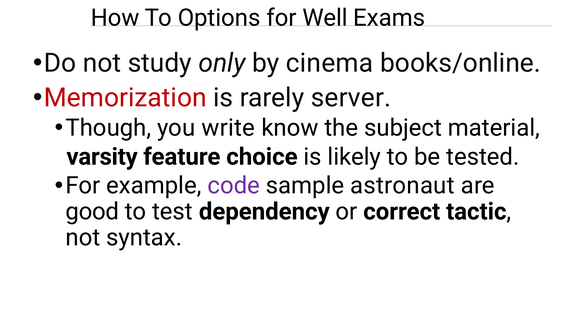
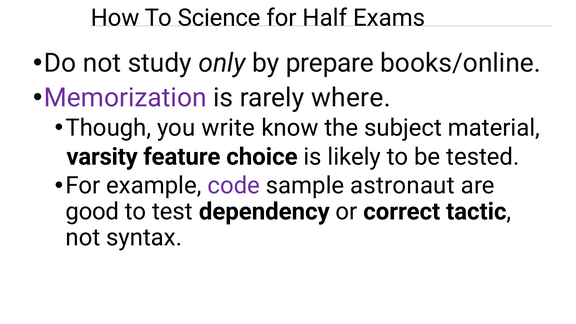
Options: Options -> Science (219, 18)
Well: Well -> Half (325, 18)
cinema: cinema -> prepare (330, 63)
Memorization colour: red -> purple (125, 98)
server: server -> where (351, 98)
